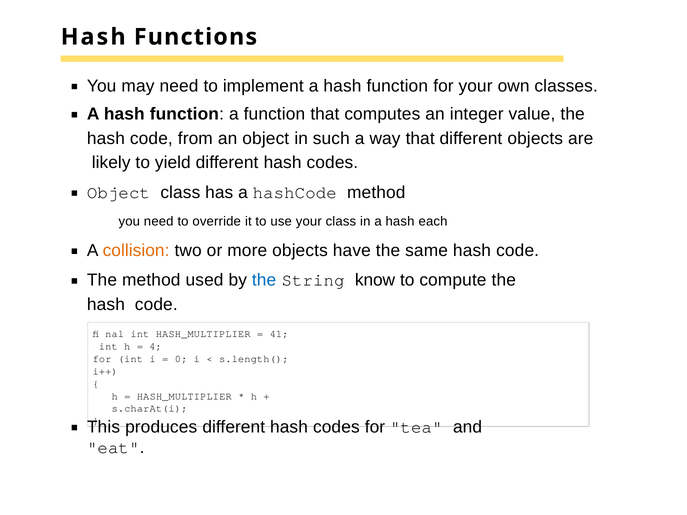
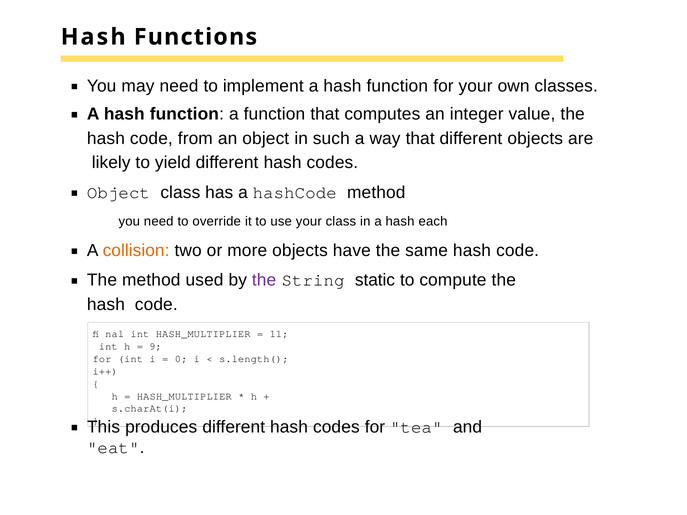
the colour: blue -> purple (264, 280)
know: know -> static (375, 280)
41: 41 -> 11 (279, 334)
4: 4 -> 9 (155, 347)
